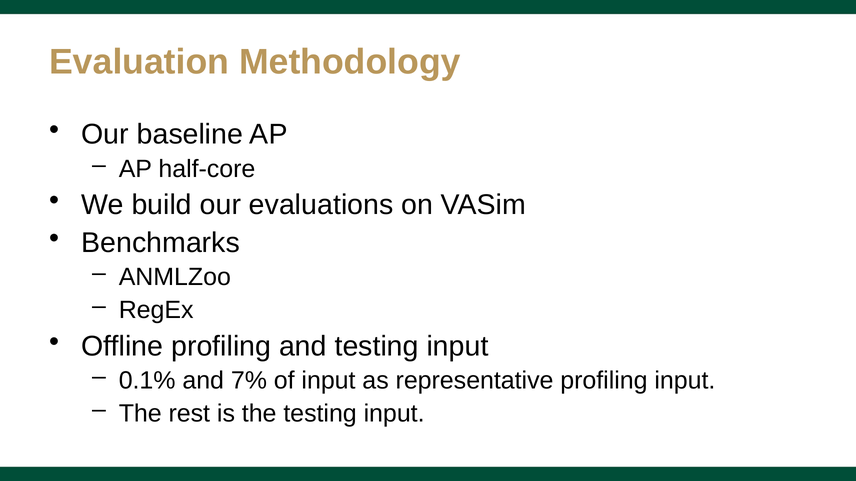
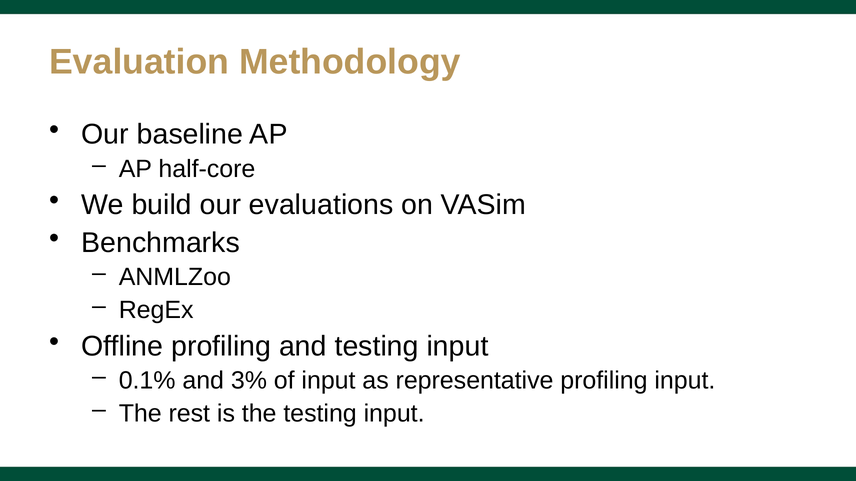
7%: 7% -> 3% (249, 381)
